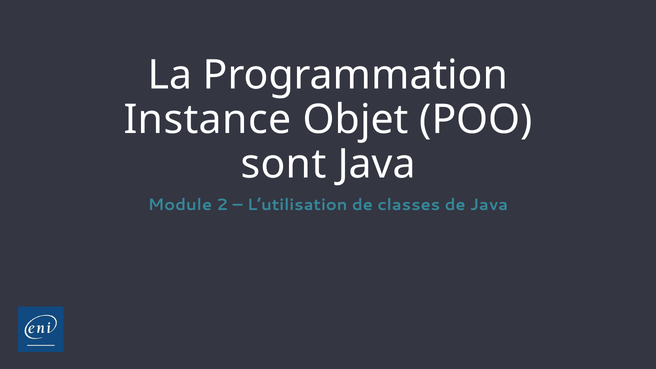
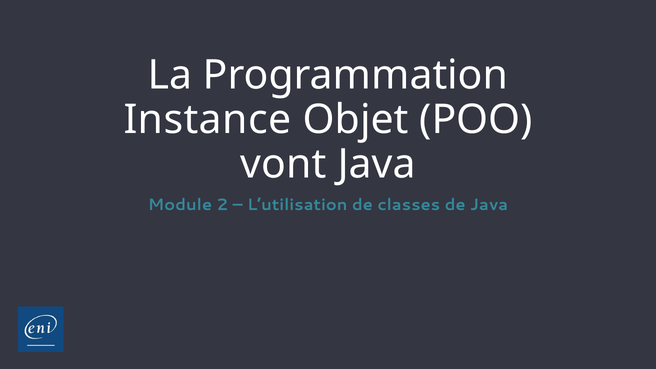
sont: sont -> vont (284, 164)
